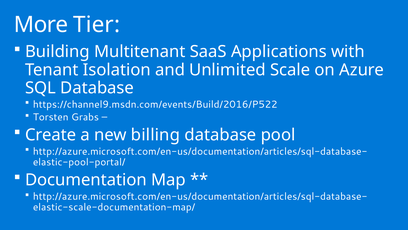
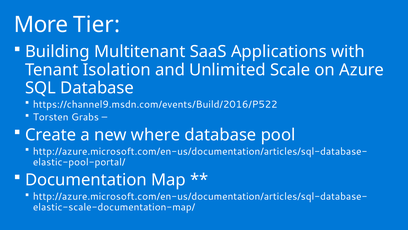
billing: billing -> where (156, 135)
